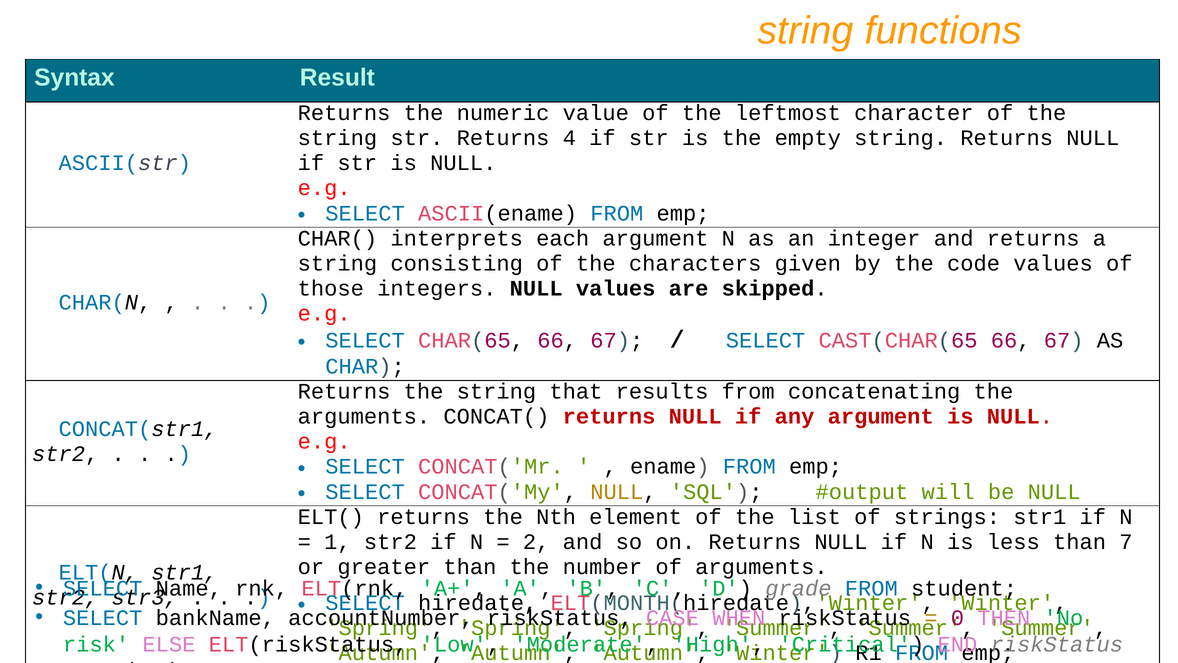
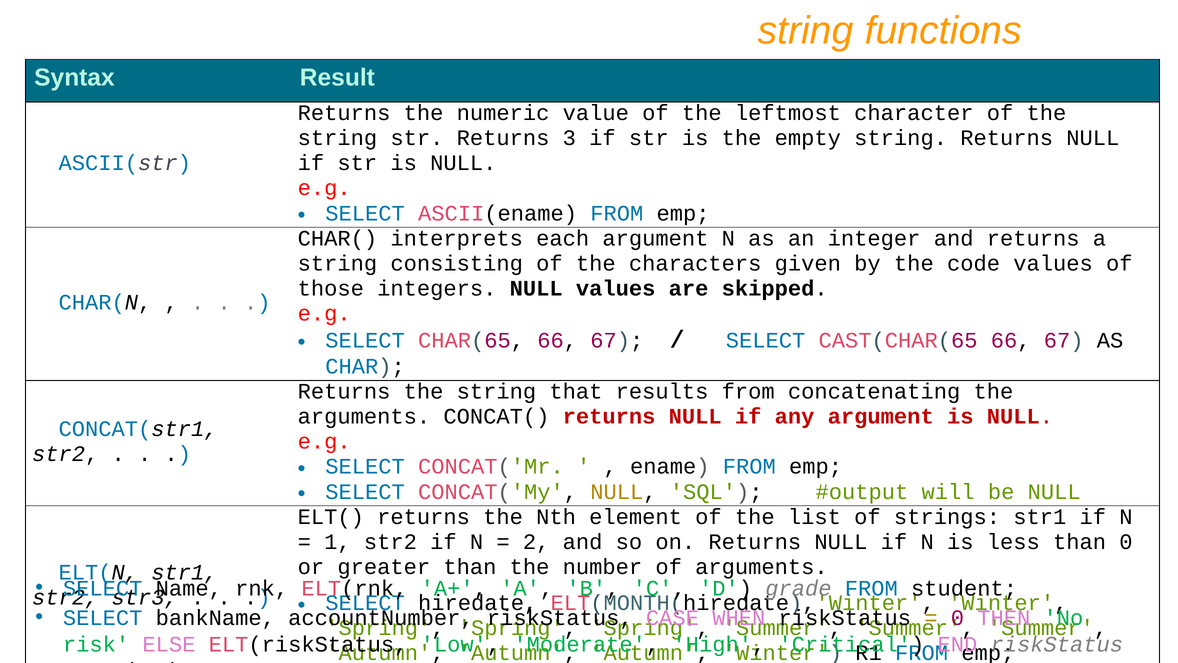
4: 4 -> 3 (569, 138)
than 7: 7 -> 0 (1126, 542)
